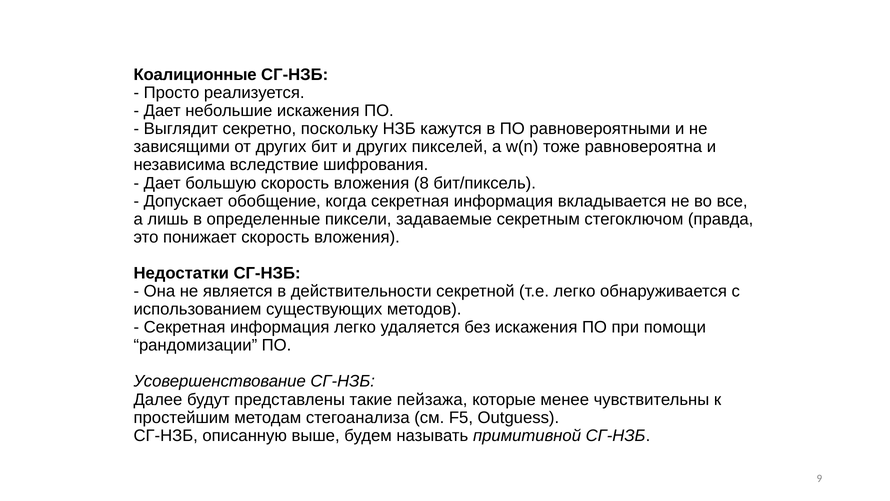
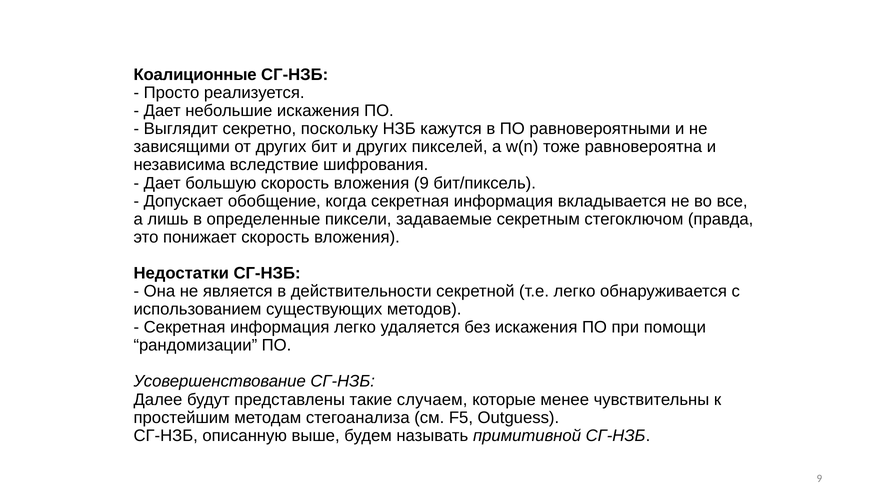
вложения 8: 8 -> 9 (421, 183)
пейзажа: пейзажа -> случаем (432, 399)
